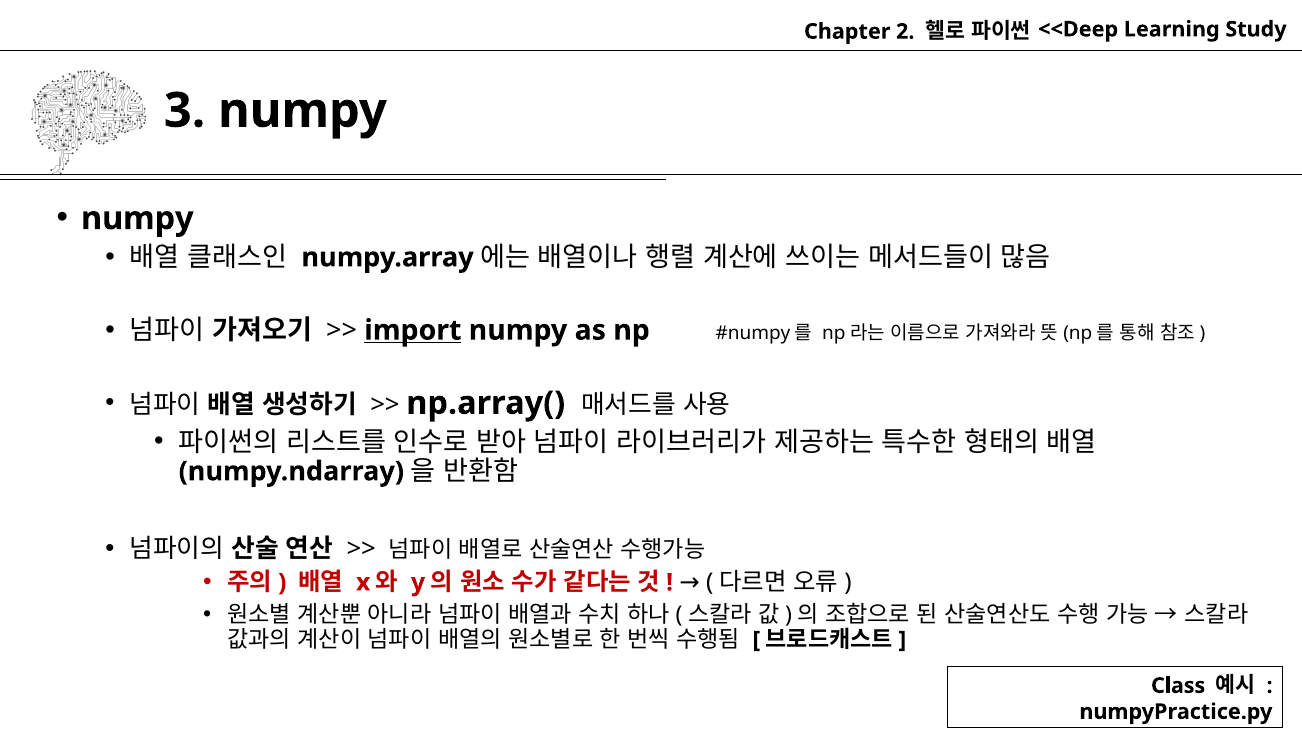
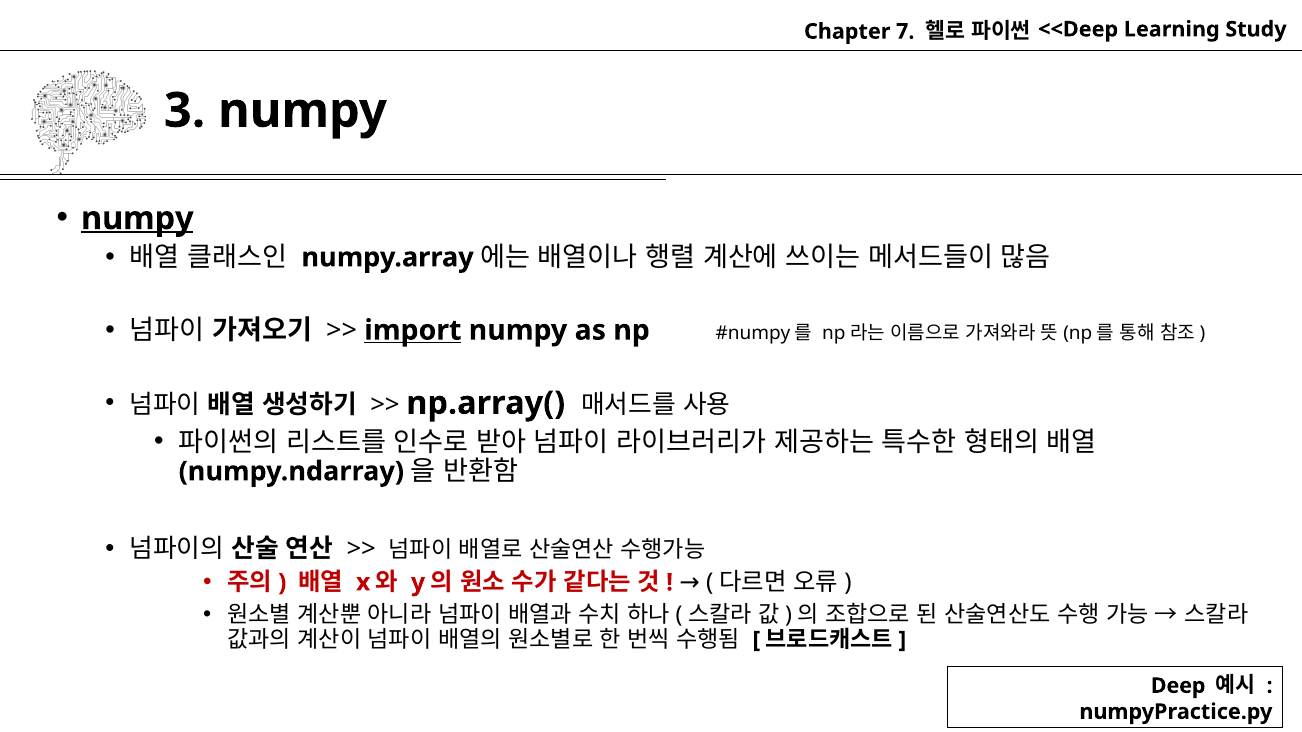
2: 2 -> 7 (905, 32)
numpy underline: none -> present (137, 219)
Class: Class -> Deep (1178, 686)
